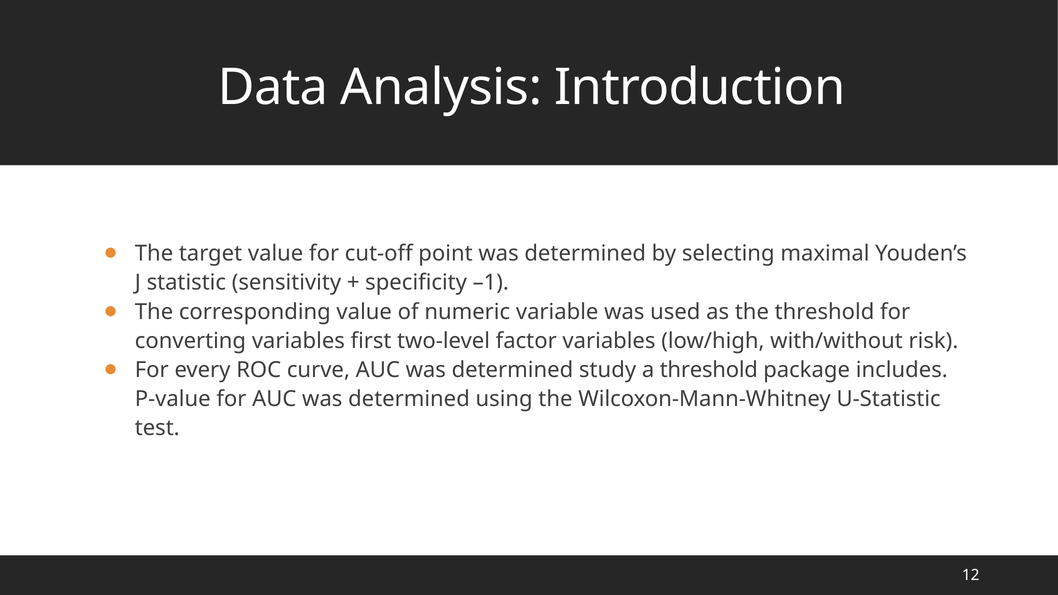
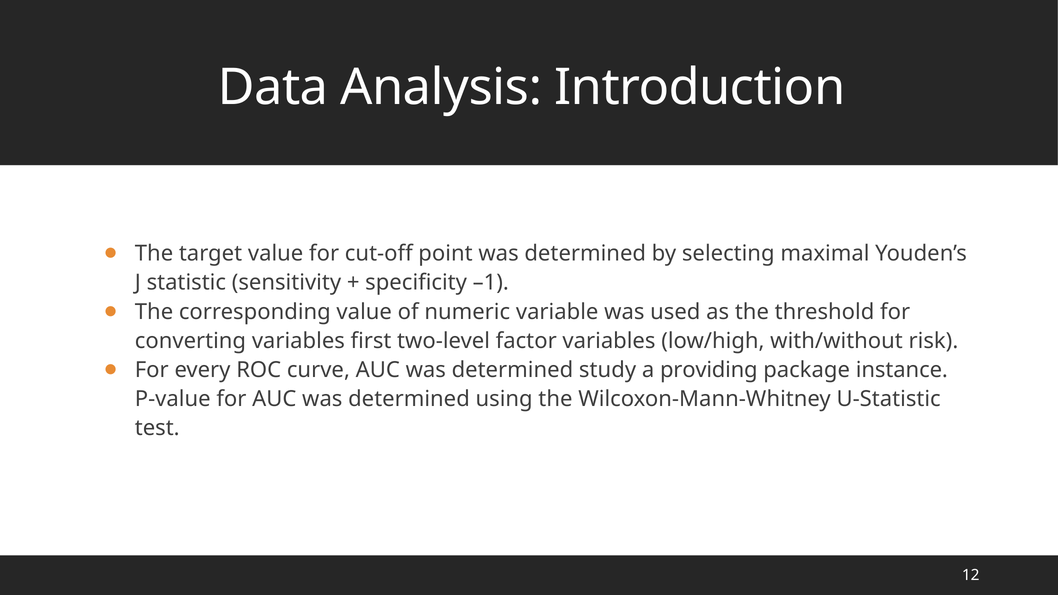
a threshold: threshold -> providing (709, 370)
includes: includes -> instance (902, 370)
